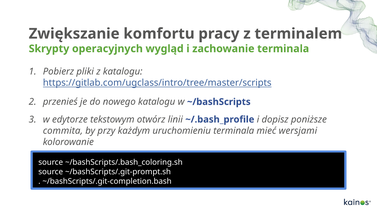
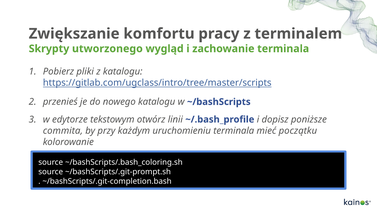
operacyjnych: operacyjnych -> utworzonego (107, 49)
wersjami: wersjami -> początku (298, 131)
